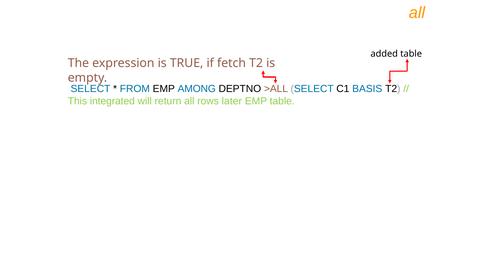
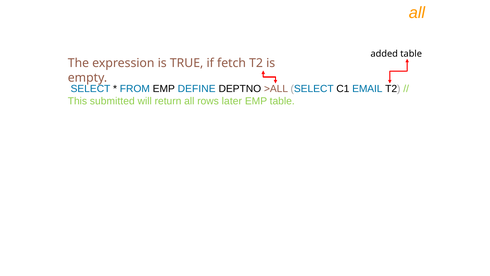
AMONG: AMONG -> DEFINE (197, 89)
BASIS: BASIS -> EMAIL (367, 89)
integrated: integrated -> submitted (112, 101)
